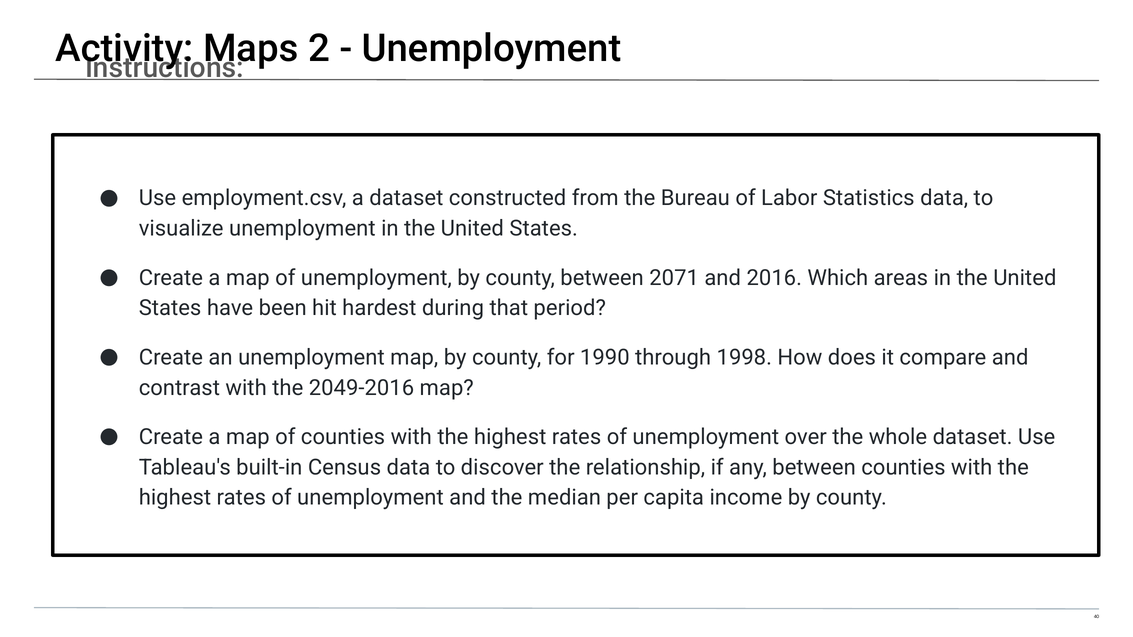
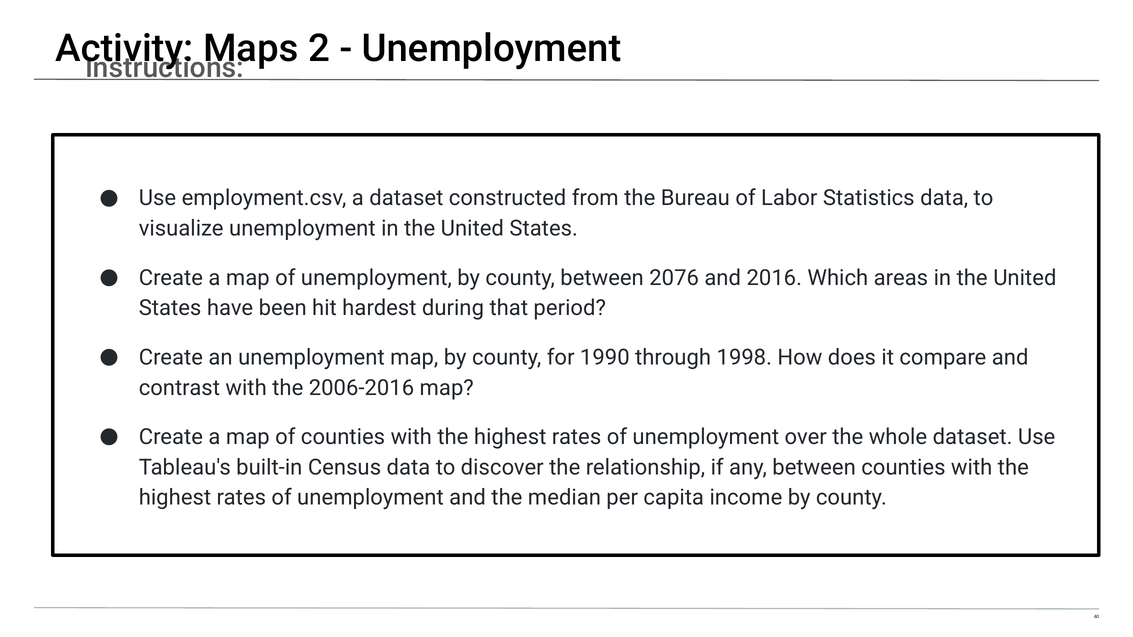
2071: 2071 -> 2076 (674, 278)
2049-2016: 2049-2016 -> 2006-2016 (361, 388)
